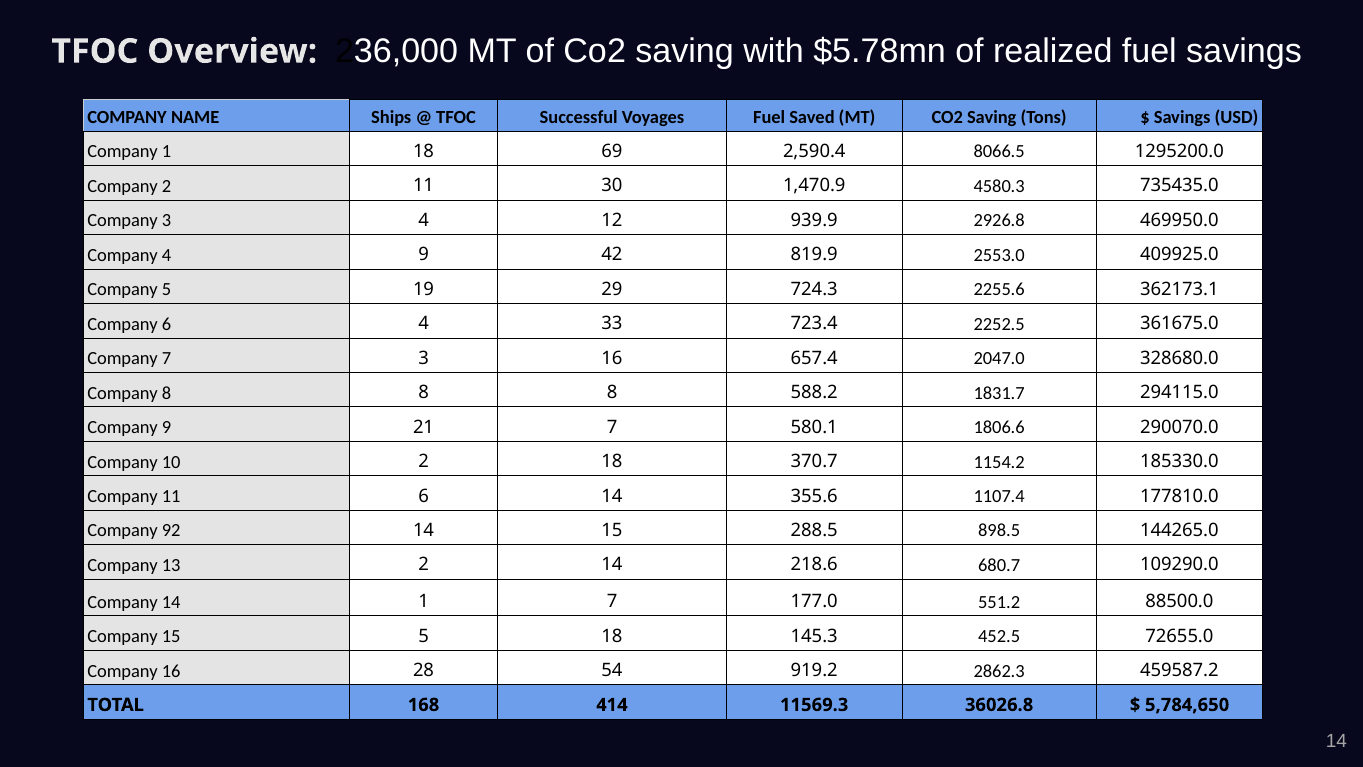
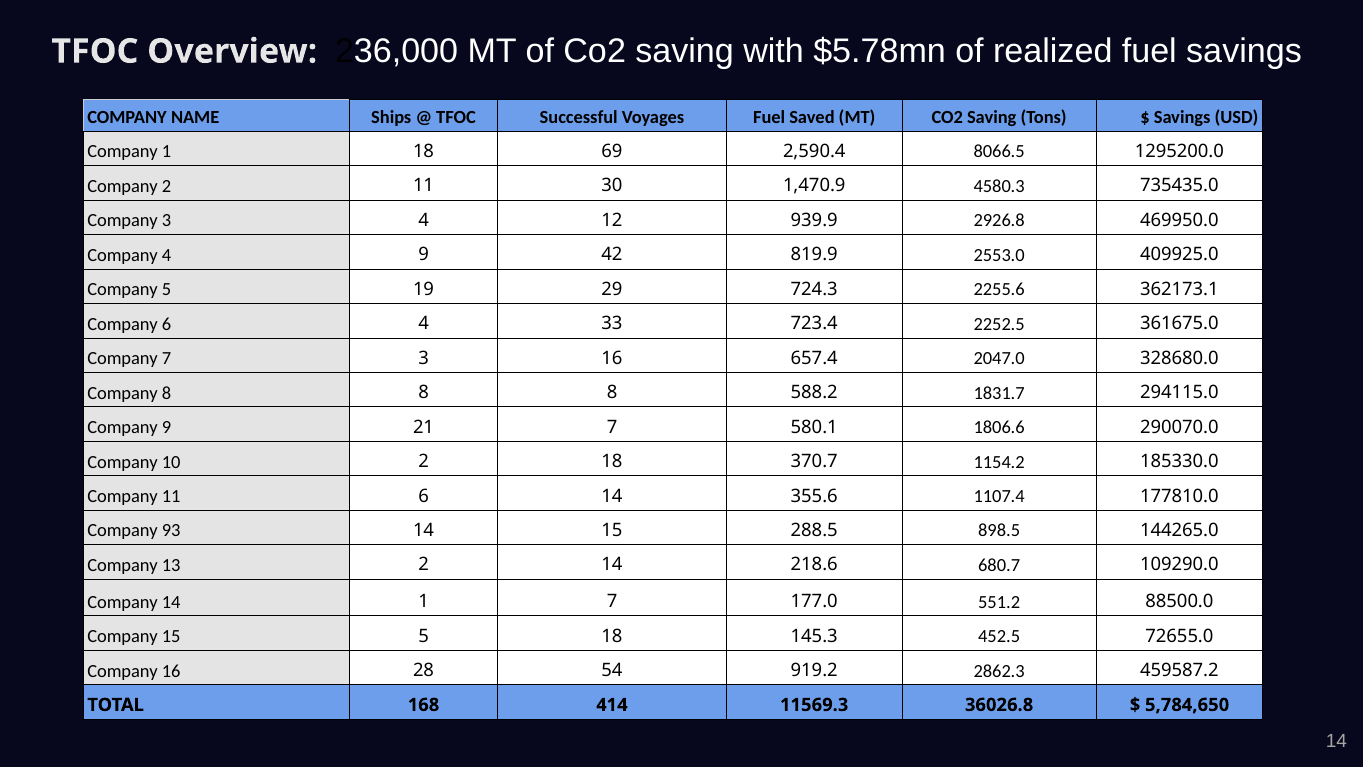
92: 92 -> 93 (171, 531)
